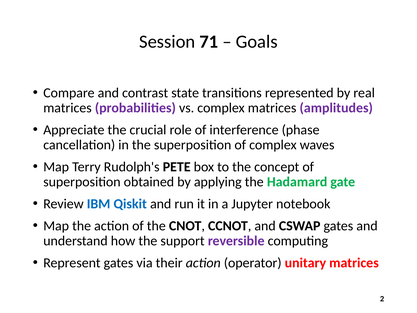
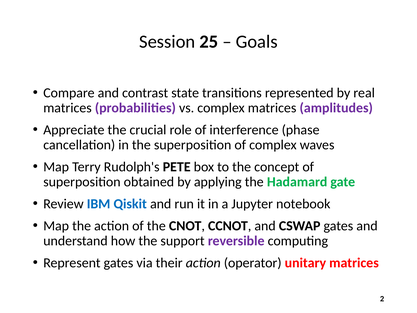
71: 71 -> 25 (209, 42)
